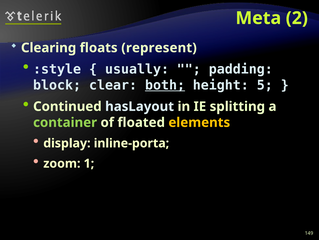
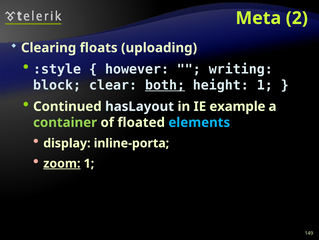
represent: represent -> uploading (159, 48)
usually: usually -> however (137, 69)
padding: padding -> writing (241, 69)
height 5: 5 -> 1 (265, 85)
splitting: splitting -> example (237, 106)
elements colour: yellow -> light blue (199, 122)
zoom underline: none -> present (62, 163)
